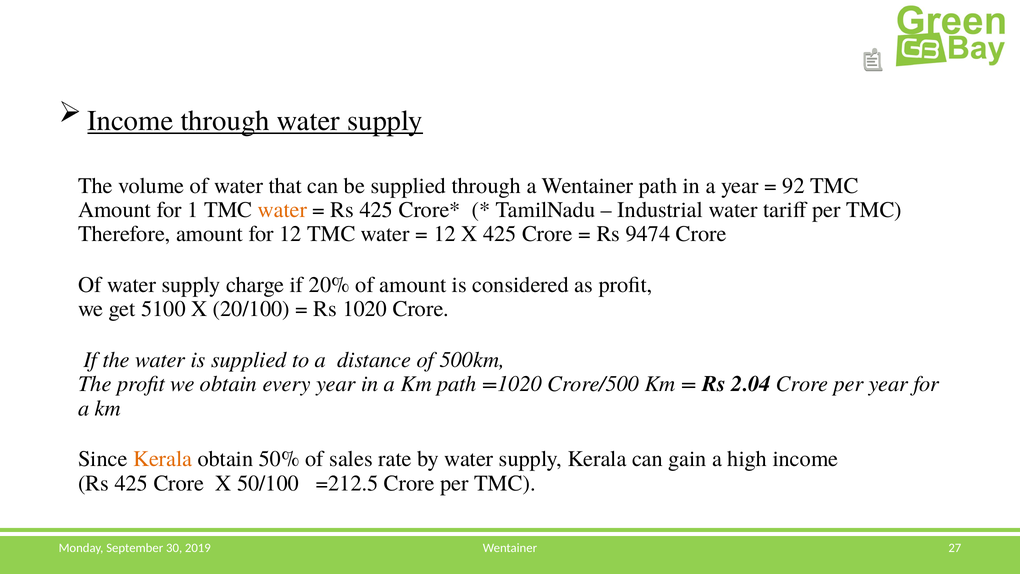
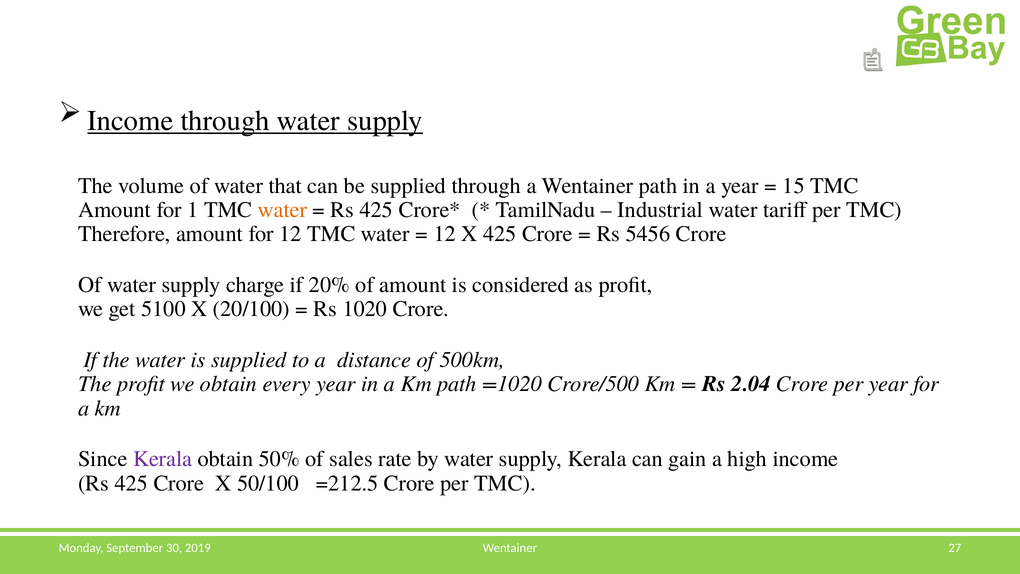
92: 92 -> 15 (794, 186)
9474: 9474 -> 5456 (648, 234)
Kerala colour: orange -> purple (163, 459)
